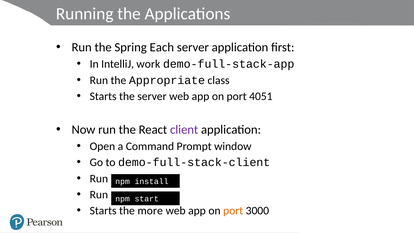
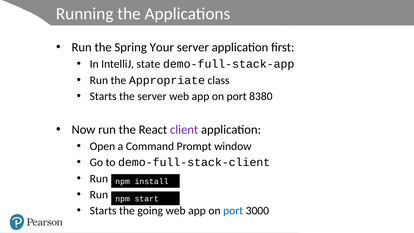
Each: Each -> Your (162, 47)
work: work -> state (148, 64)
4051: 4051 -> 8380 (261, 96)
more: more -> going (150, 211)
port colour: orange -> blue (233, 211)
